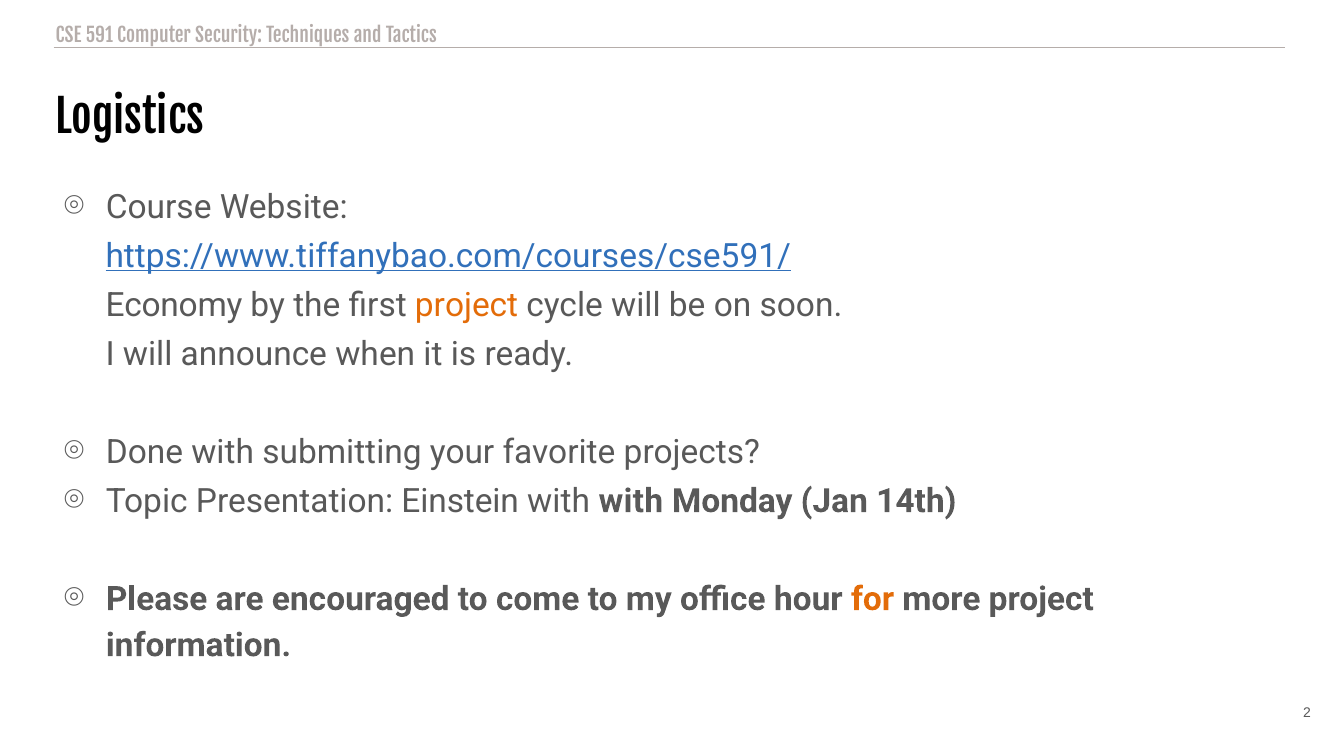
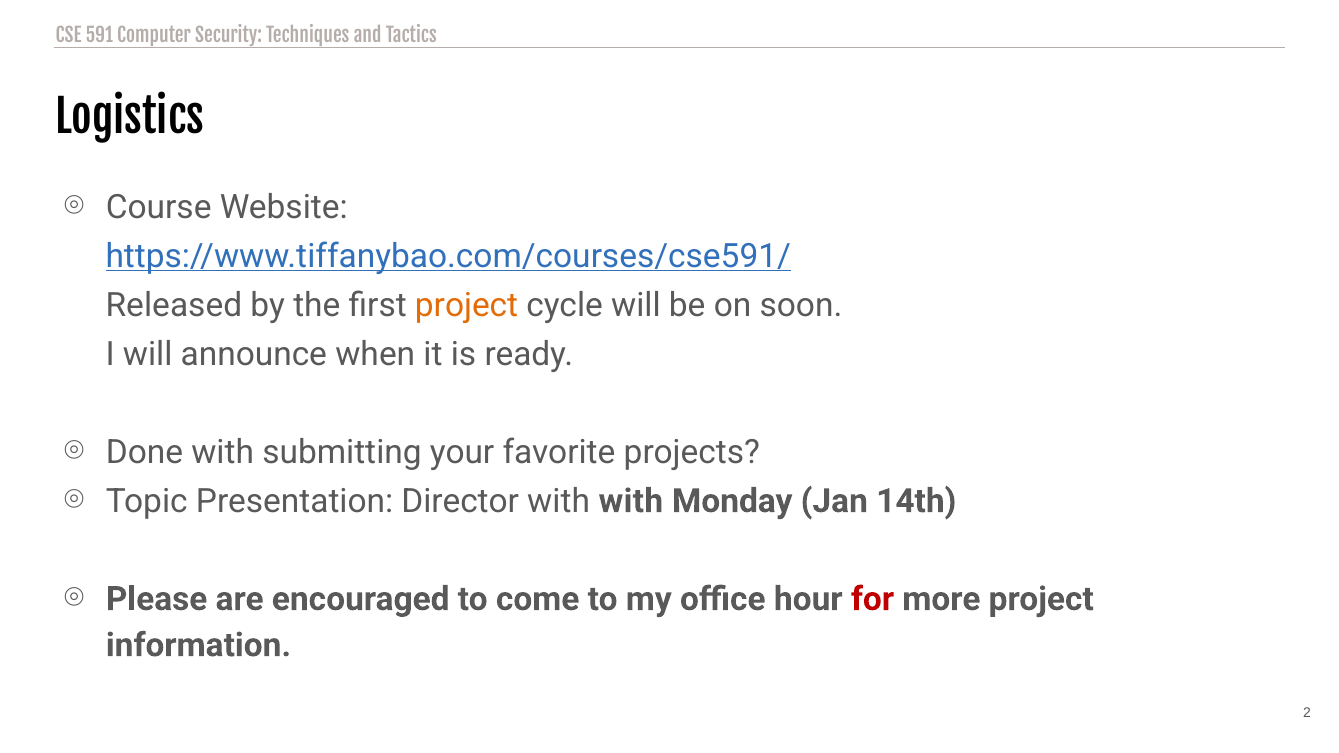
Economy: Economy -> Released (174, 305)
Einstein: Einstein -> Director (460, 501)
for colour: orange -> red (872, 599)
